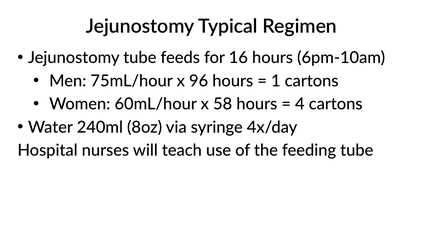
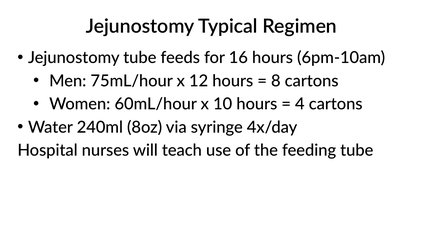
96: 96 -> 12 (199, 81)
1: 1 -> 8 (276, 81)
58: 58 -> 10 (223, 104)
